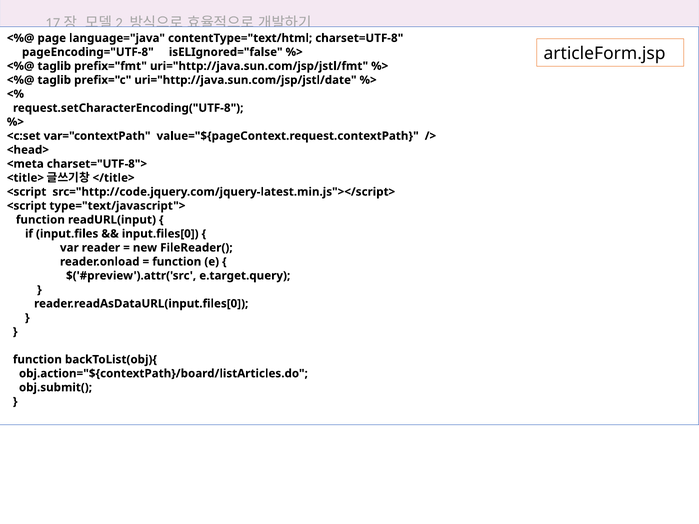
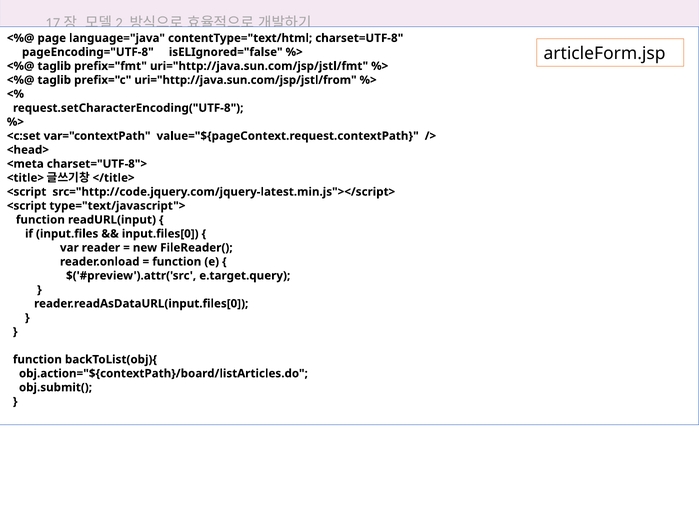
uri="http://java.sun.com/jsp/jstl/date: uri="http://java.sun.com/jsp/jstl/date -> uri="http://java.sun.com/jsp/jstl/from (245, 80)
